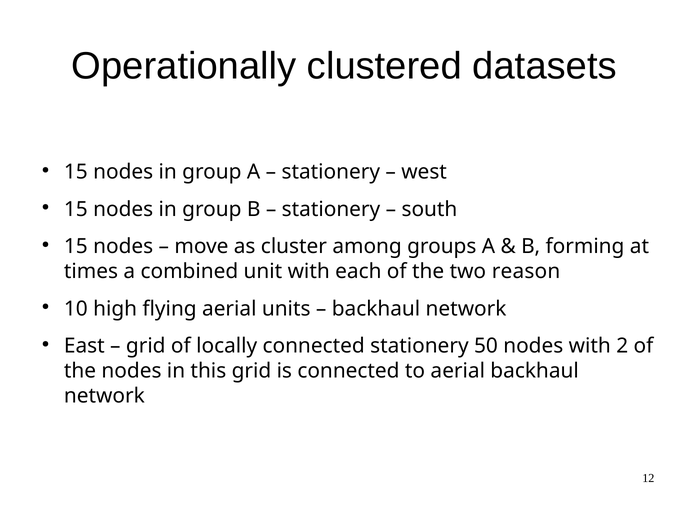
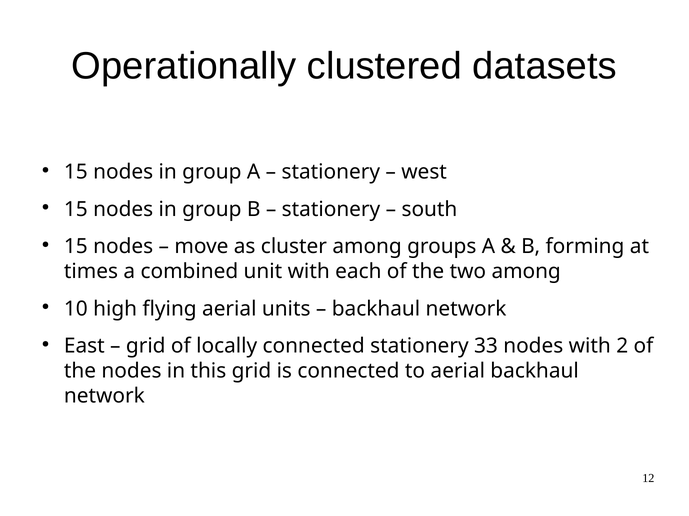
two reason: reason -> among (526, 272)
50: 50 -> 33 (486, 346)
